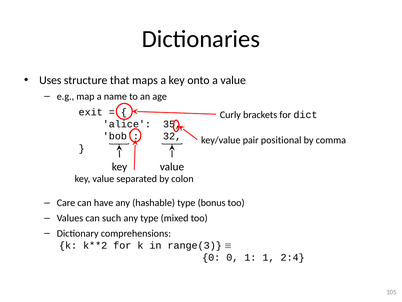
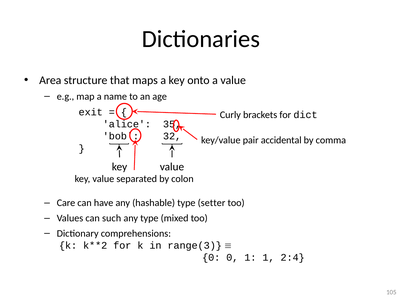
Uses: Uses -> Area (50, 80)
positional: positional -> accidental (281, 140)
bonus: bonus -> setter (212, 203)
